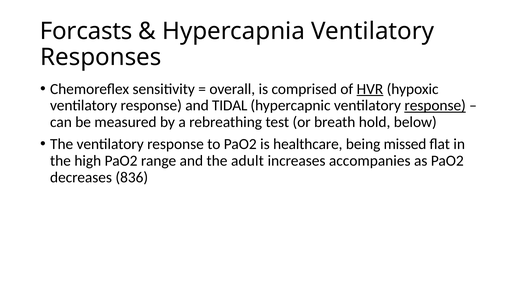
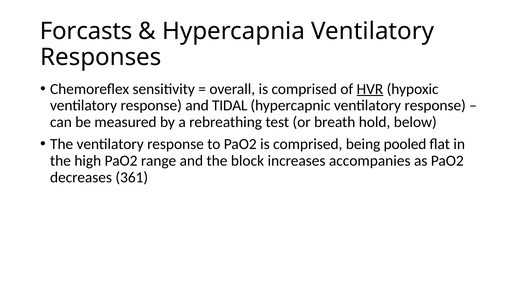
response underline: present -> none (435, 106)
PaO2 is healthcare: healthcare -> comprised (308, 144)
missed: missed -> pooled (405, 144)
adult: adult -> block (247, 161)
836: 836 -> 361 (132, 178)
